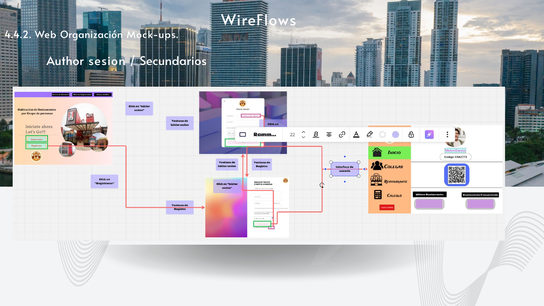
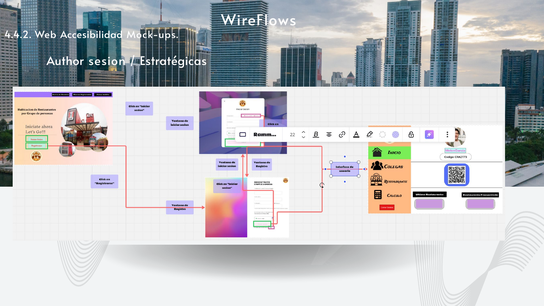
Organización: Organización -> Accesibilidad (91, 35)
Secundarios: Secundarios -> Estratégicas (173, 61)
